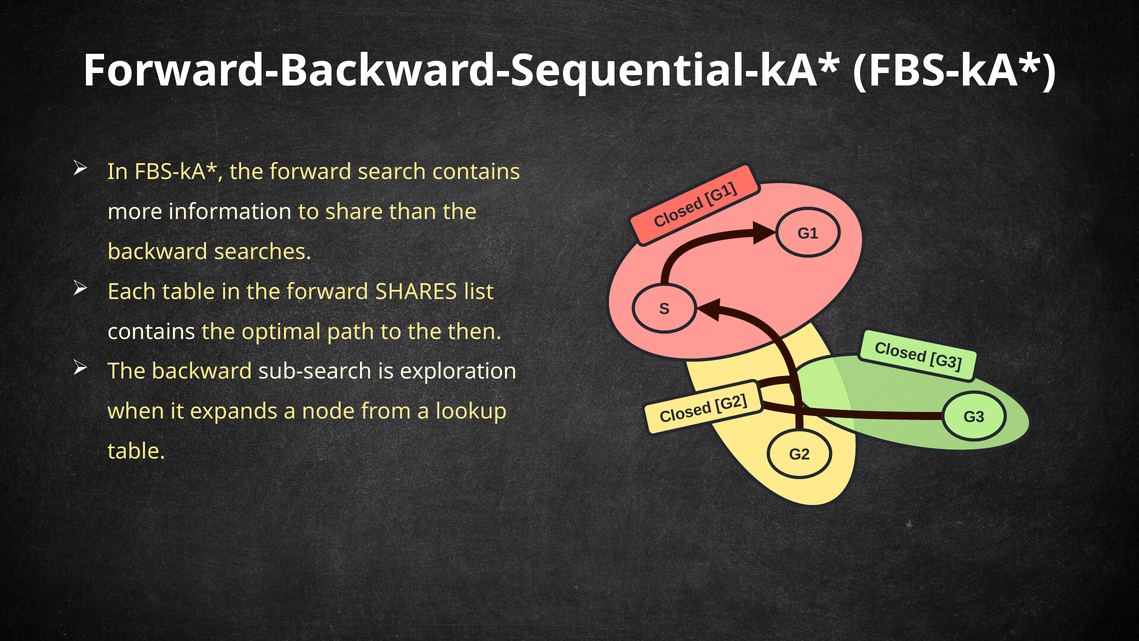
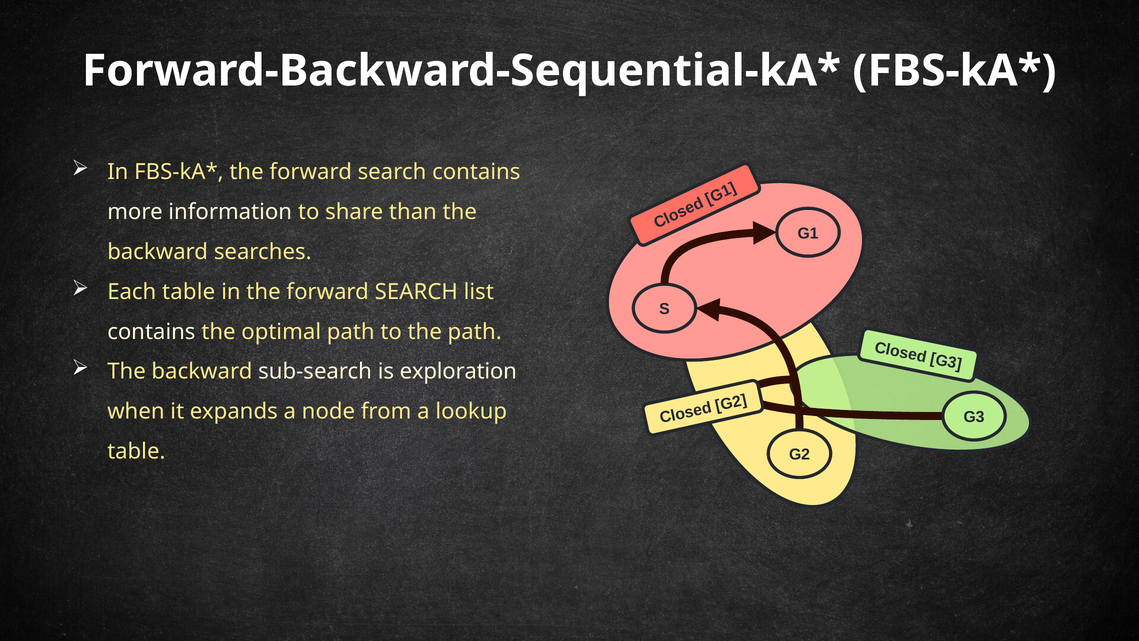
in the forward SHARES: SHARES -> SEARCH (416, 292)
the then: then -> path (475, 332)
